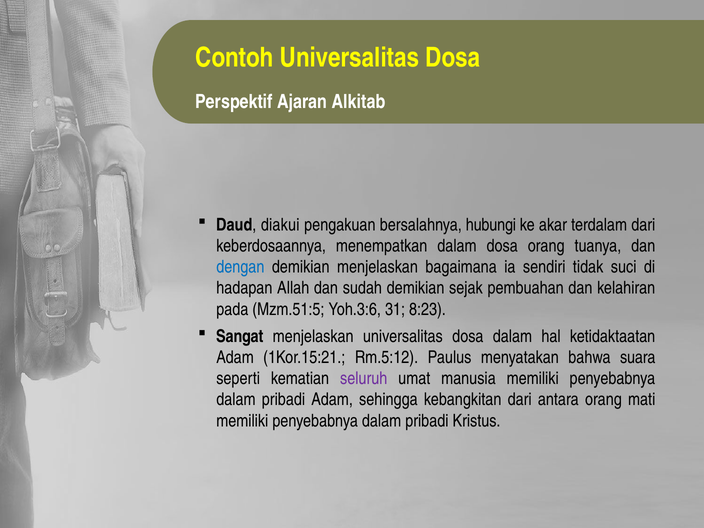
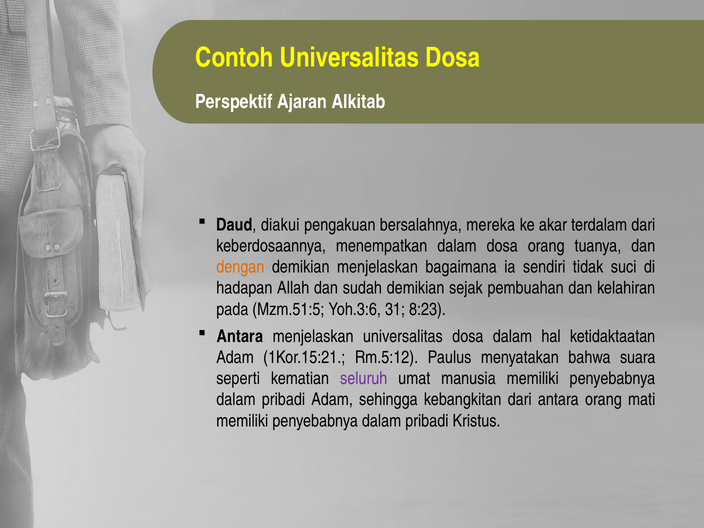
hubungi: hubungi -> mereka (491, 225)
dengan colour: blue -> orange (240, 267)
Sangat: Sangat -> Antara (240, 336)
